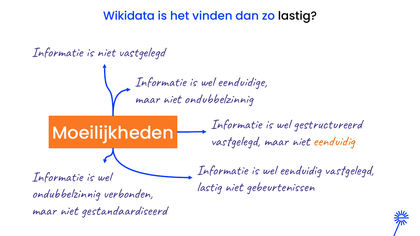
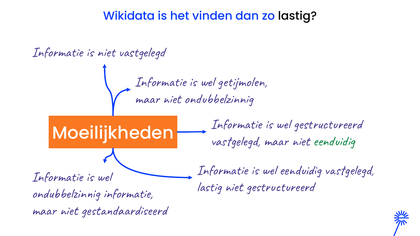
eenduidige: eenduidige -> getijmolen (242, 82)
eenduidig colour: orange -> green (334, 141)
niet gebeurtenissen: gebeurtenissen -> gestructureerd (280, 187)
verbonden: verbonden -> informatie (128, 194)
